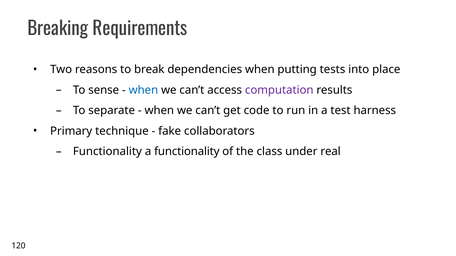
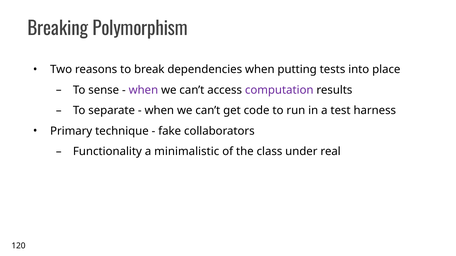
Requirements: Requirements -> Polymorphism (140, 29)
when colour: blue -> purple (143, 90)
a functionality: functionality -> minimalistic (187, 152)
